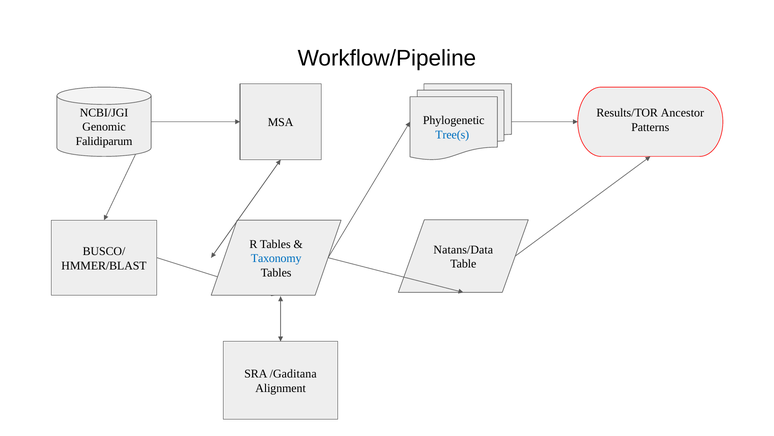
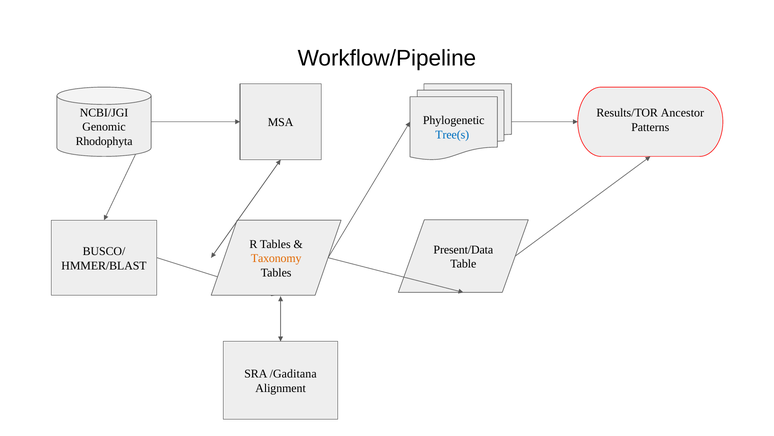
Falidiparum: Falidiparum -> Rhodophyta (104, 141)
Natans/Data: Natans/Data -> Present/Data (463, 249)
Taxonomy colour: blue -> orange (276, 258)
